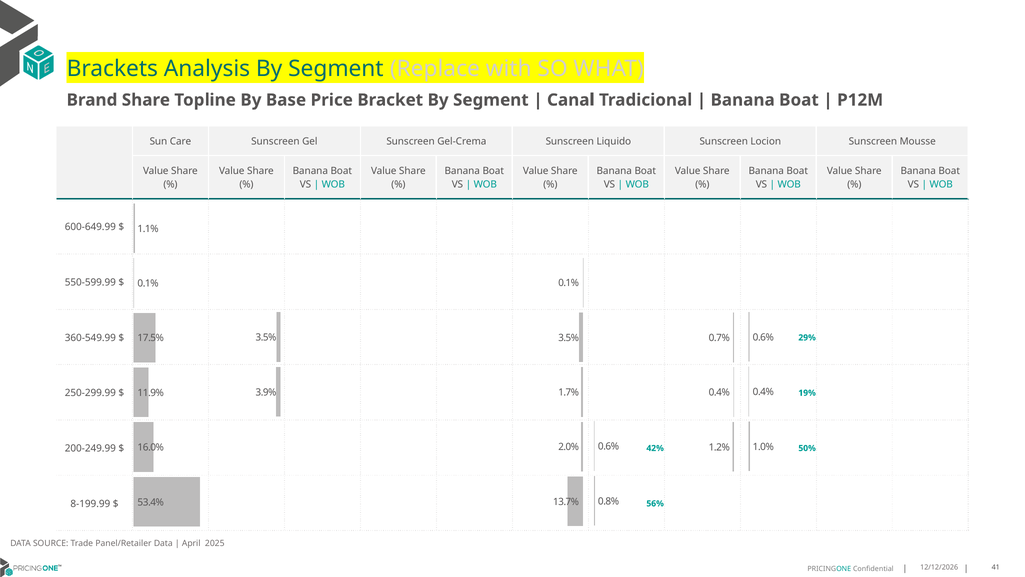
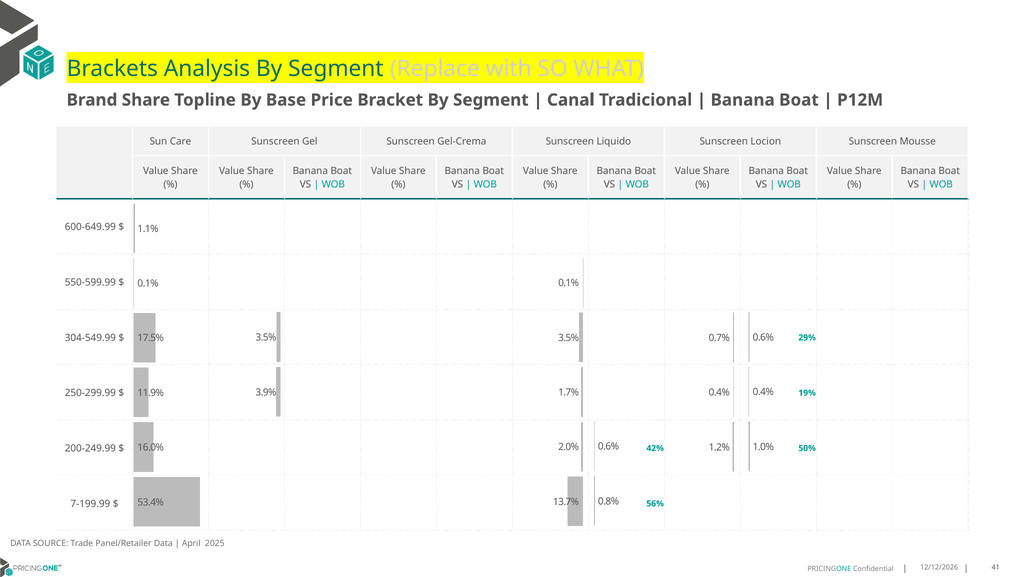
360-549.99: 360-549.99 -> 304-549.99 (90, 338)
8-199.99: 8-199.99 -> 7-199.99 (90, 503)
